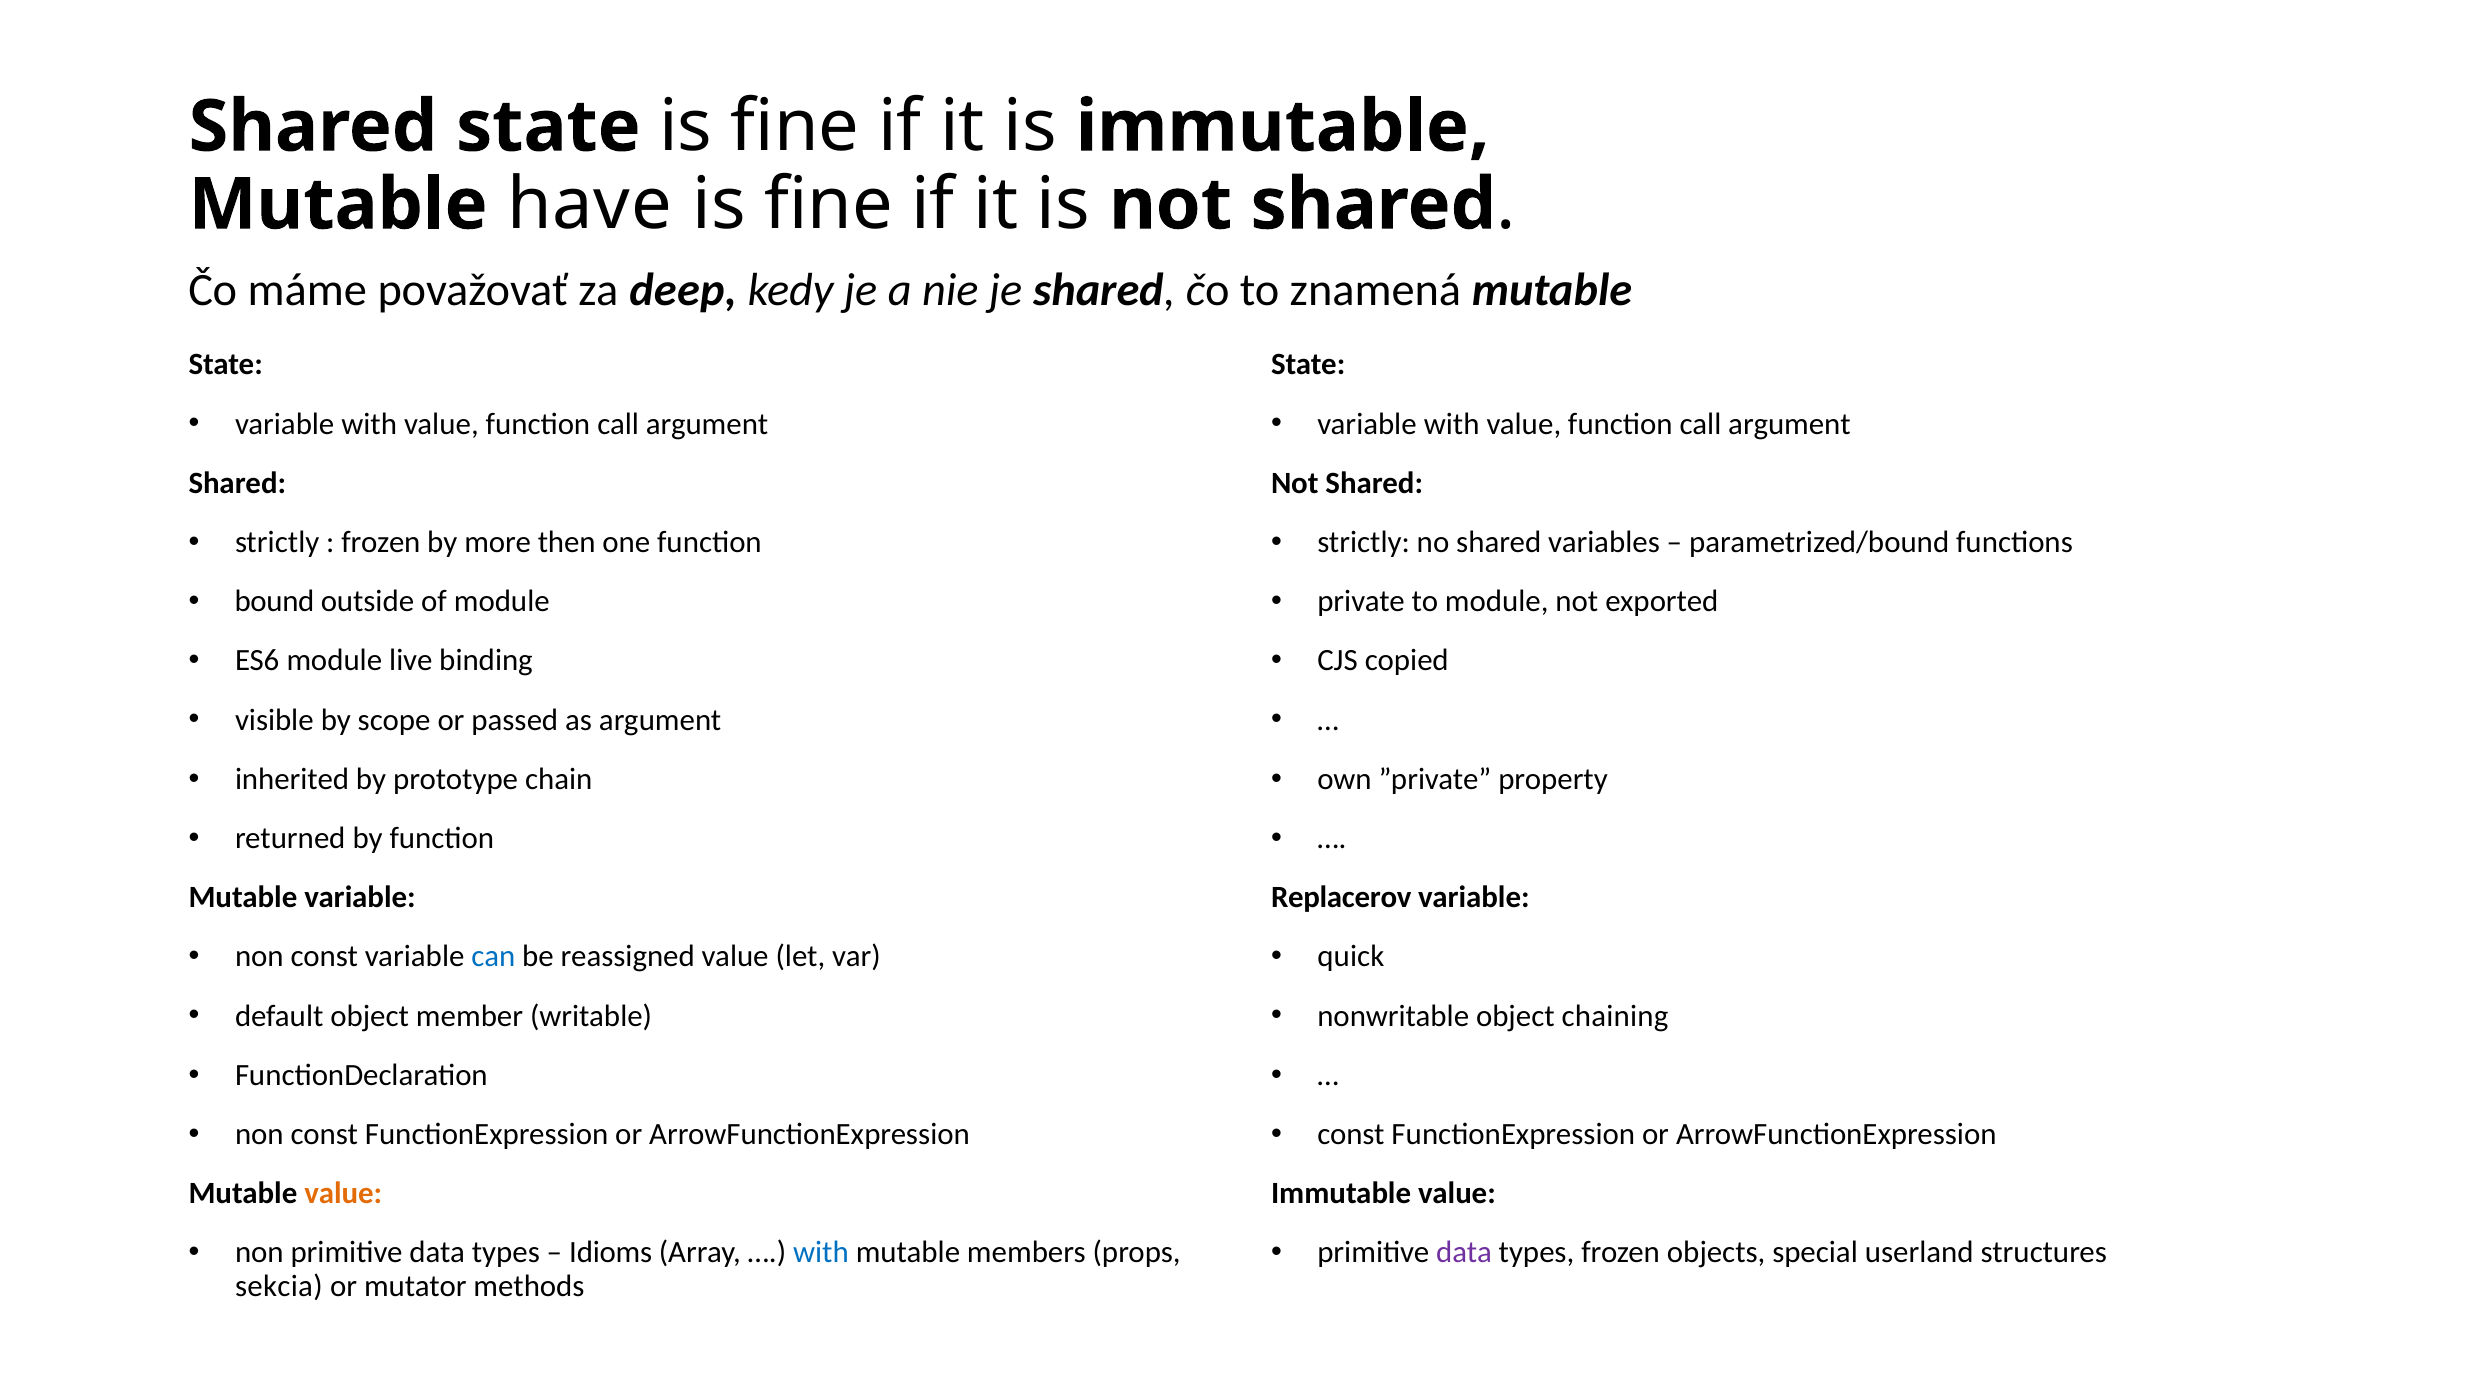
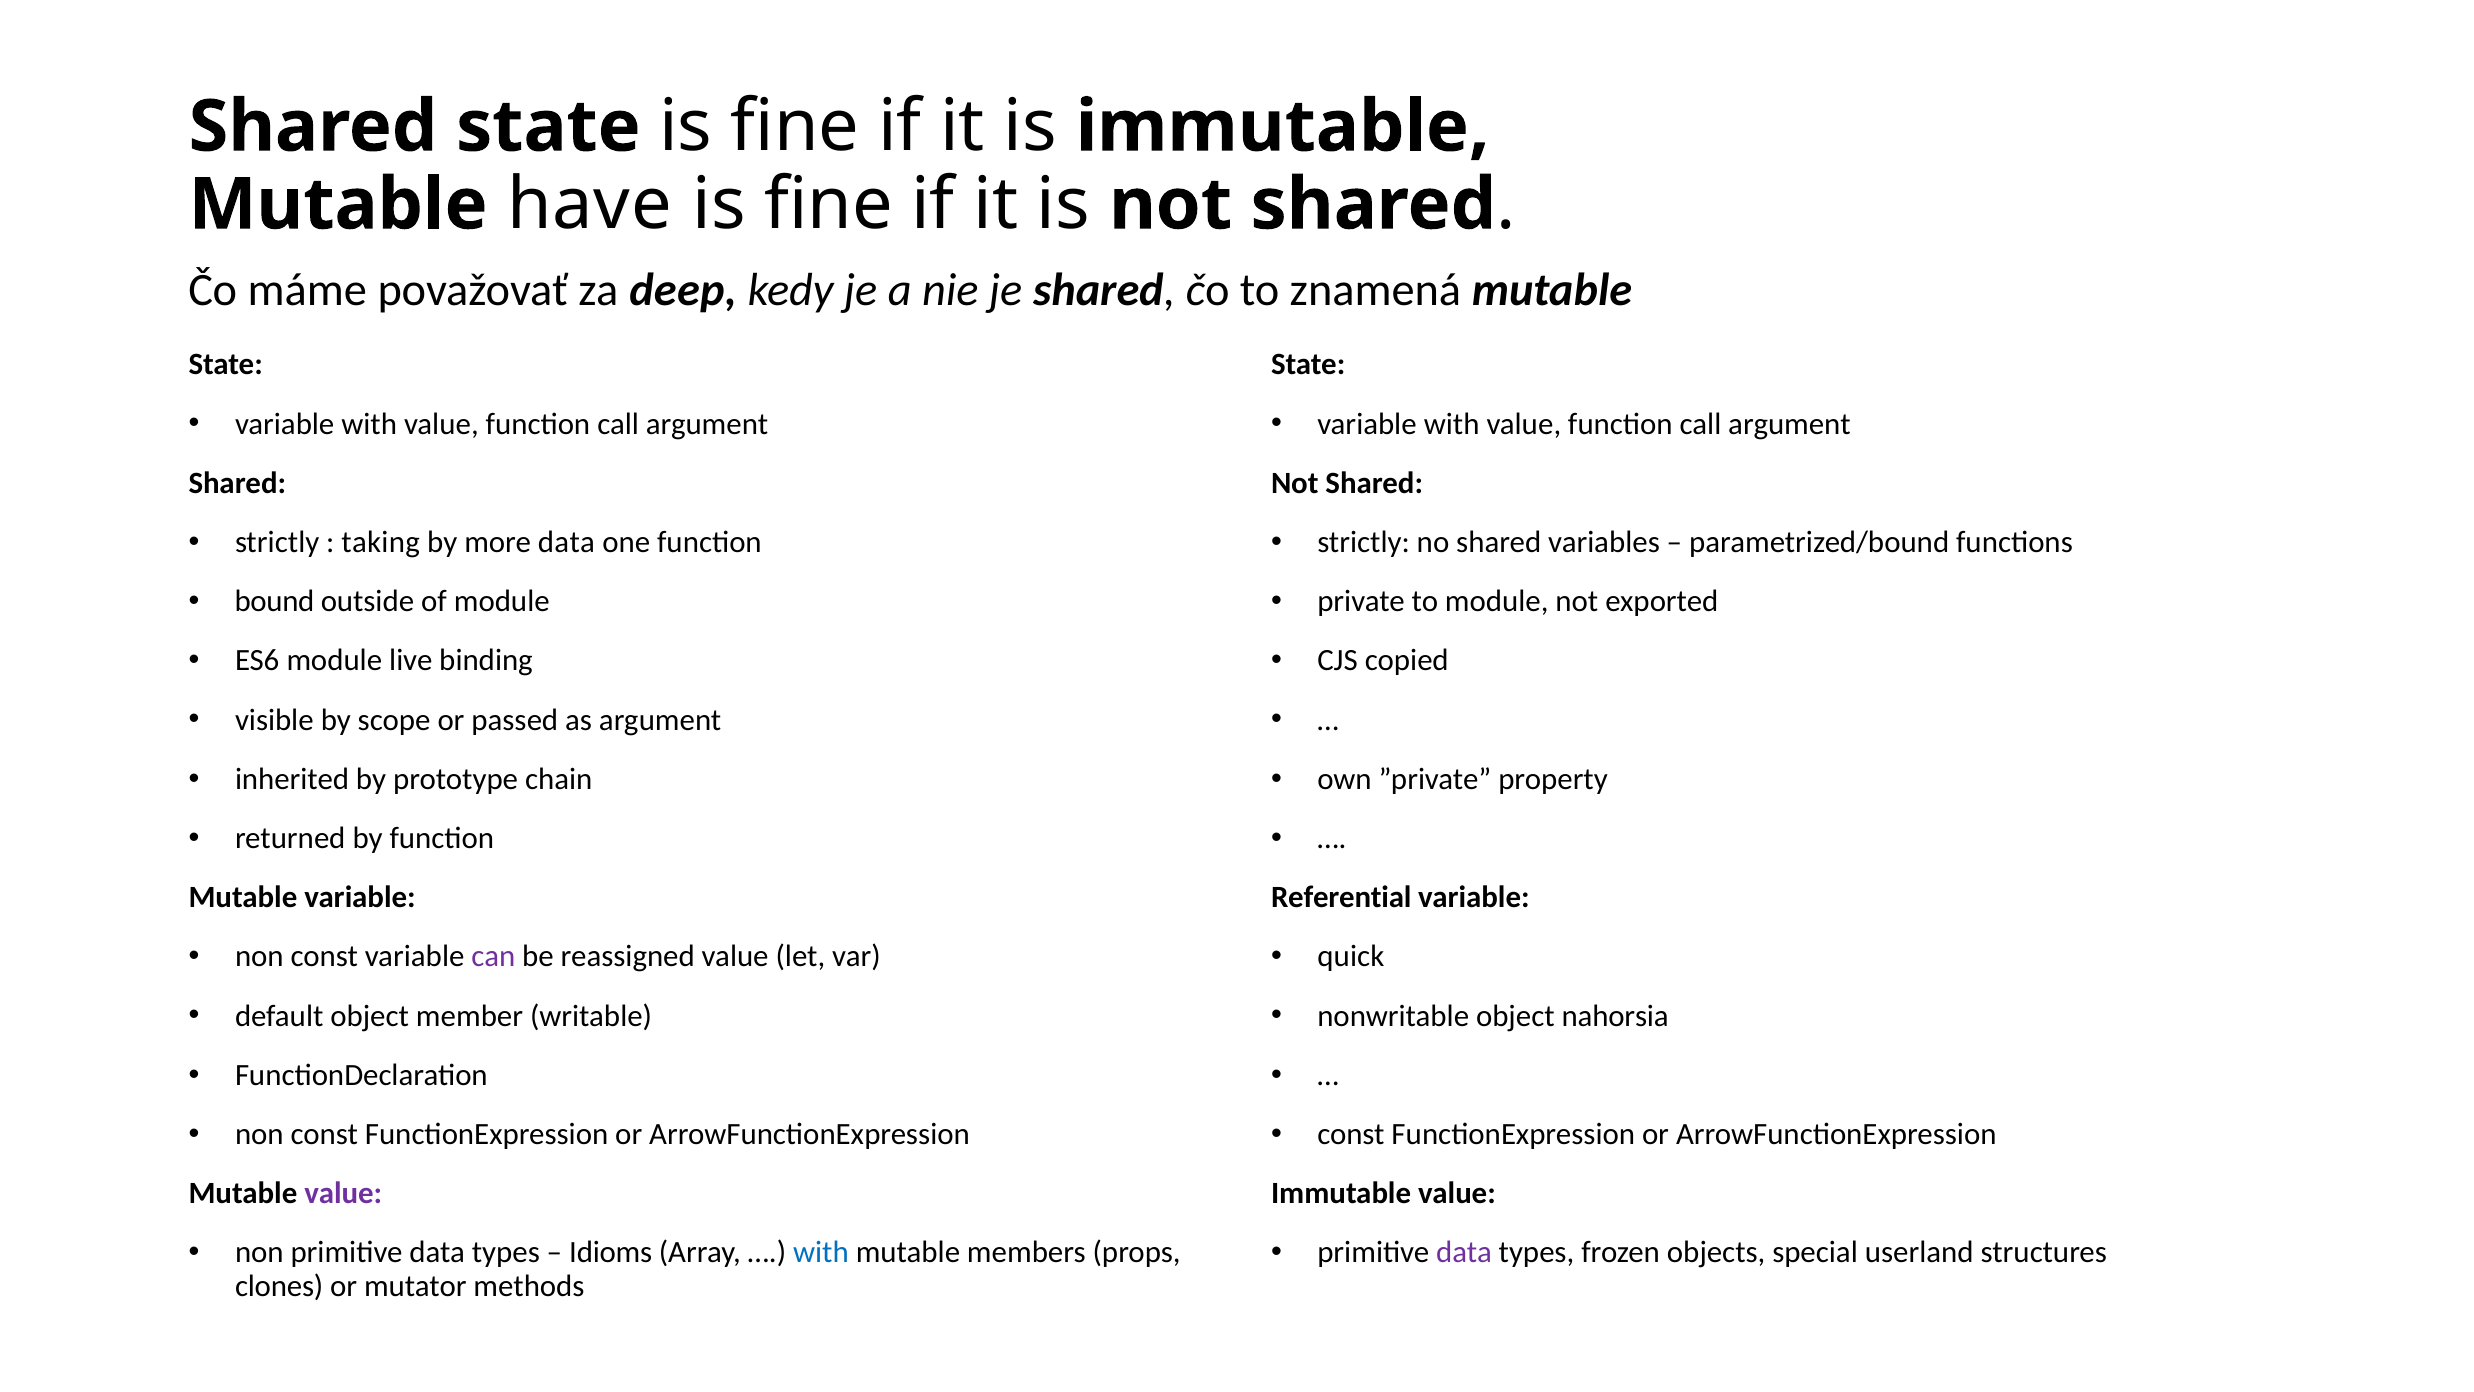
frozen: frozen -> taking (381, 542)
more then: then -> data (566, 542)
Replacerov: Replacerov -> Referential (1341, 897)
can colour: blue -> purple (493, 956)
chaining: chaining -> nahorsia (1615, 1016)
value colour: orange -> purple (343, 1193)
sekcia: sekcia -> clones (279, 1286)
